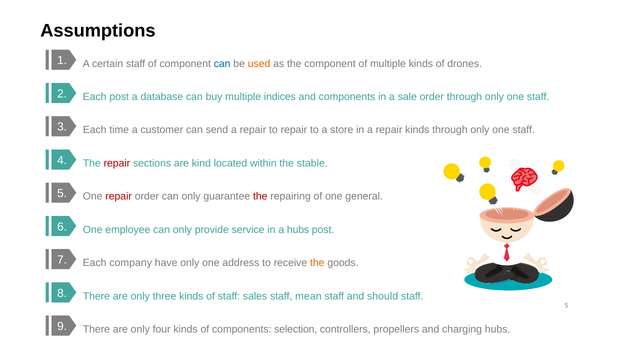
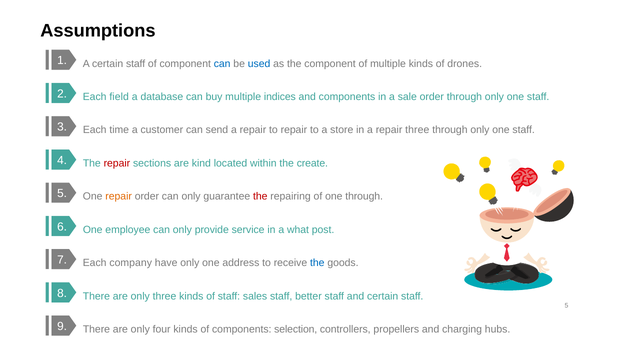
used colour: orange -> blue (259, 64)
Each post: post -> field (119, 97)
repair kinds: kinds -> three (417, 130)
stable: stable -> create (312, 164)
repair colour: red -> orange (119, 197)
one general: general -> through (364, 197)
a hubs: hubs -> what (298, 230)
the colour: orange -> blue (317, 263)
mean: mean -> better (308, 297)
and should: should -> certain (383, 297)
